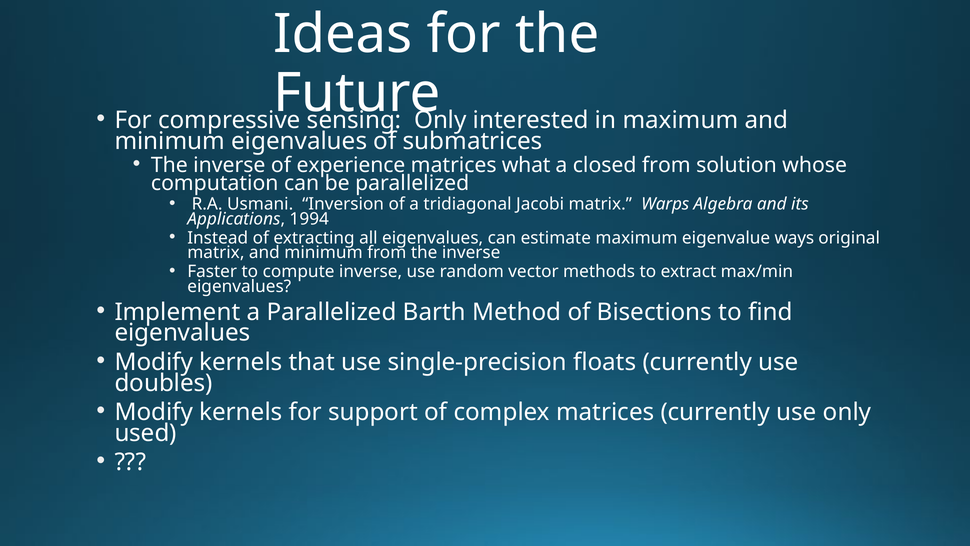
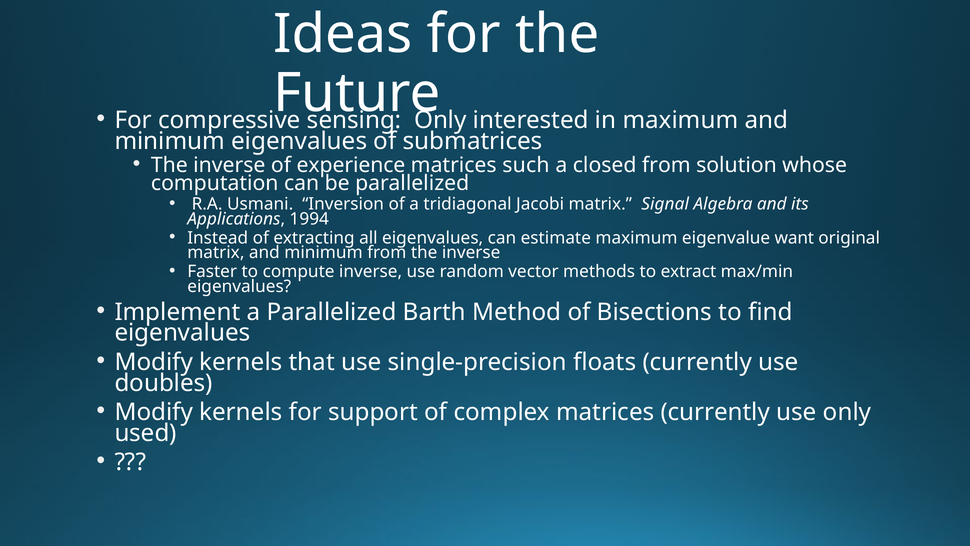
what: what -> such (526, 165)
Warps: Warps -> Signal (665, 204)
ways: ways -> want (794, 238)
